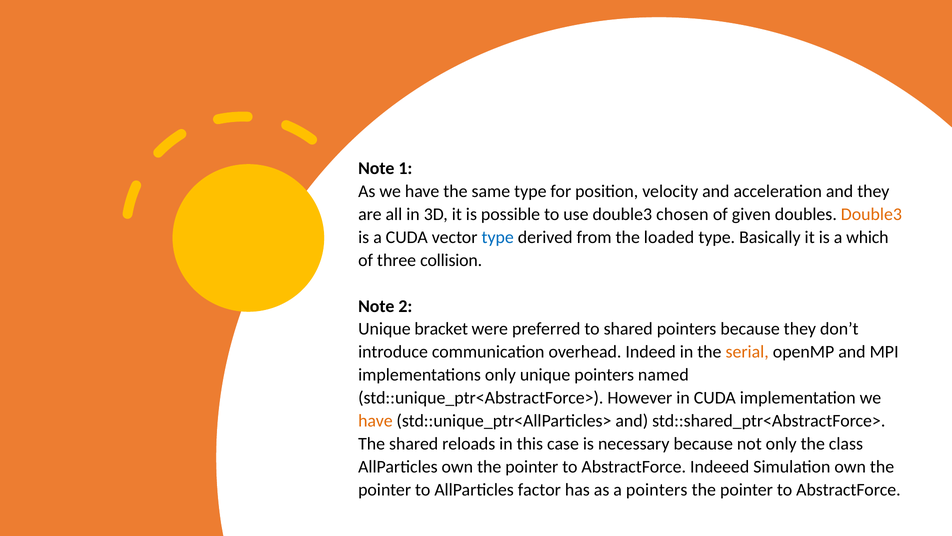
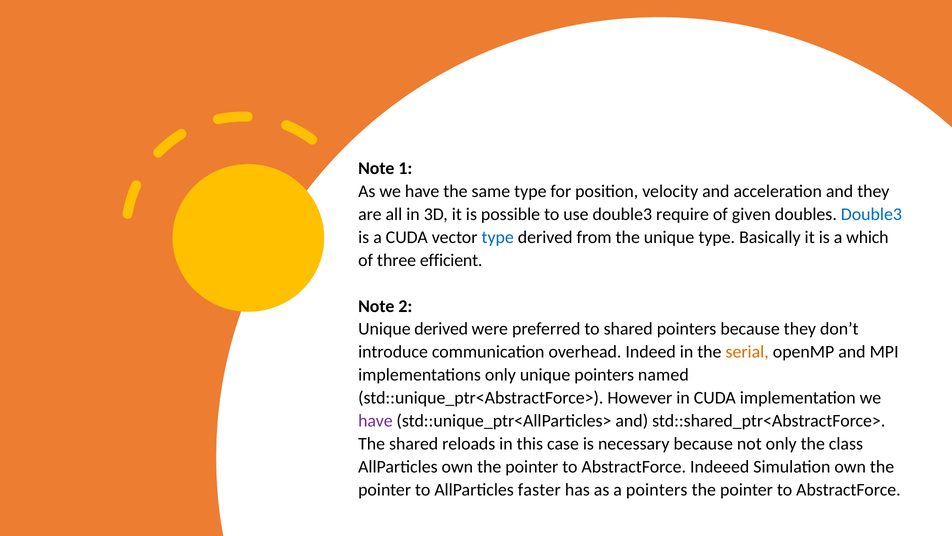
chosen: chosen -> require (683, 214)
Double3 colour: orange -> blue (871, 214)
the loaded: loaded -> unique (669, 237)
collision: collision -> efficient (451, 260)
Unique bracket: bracket -> derived (441, 329)
have colour: orange -> purple (375, 420)
factor: factor -> faster (539, 489)
